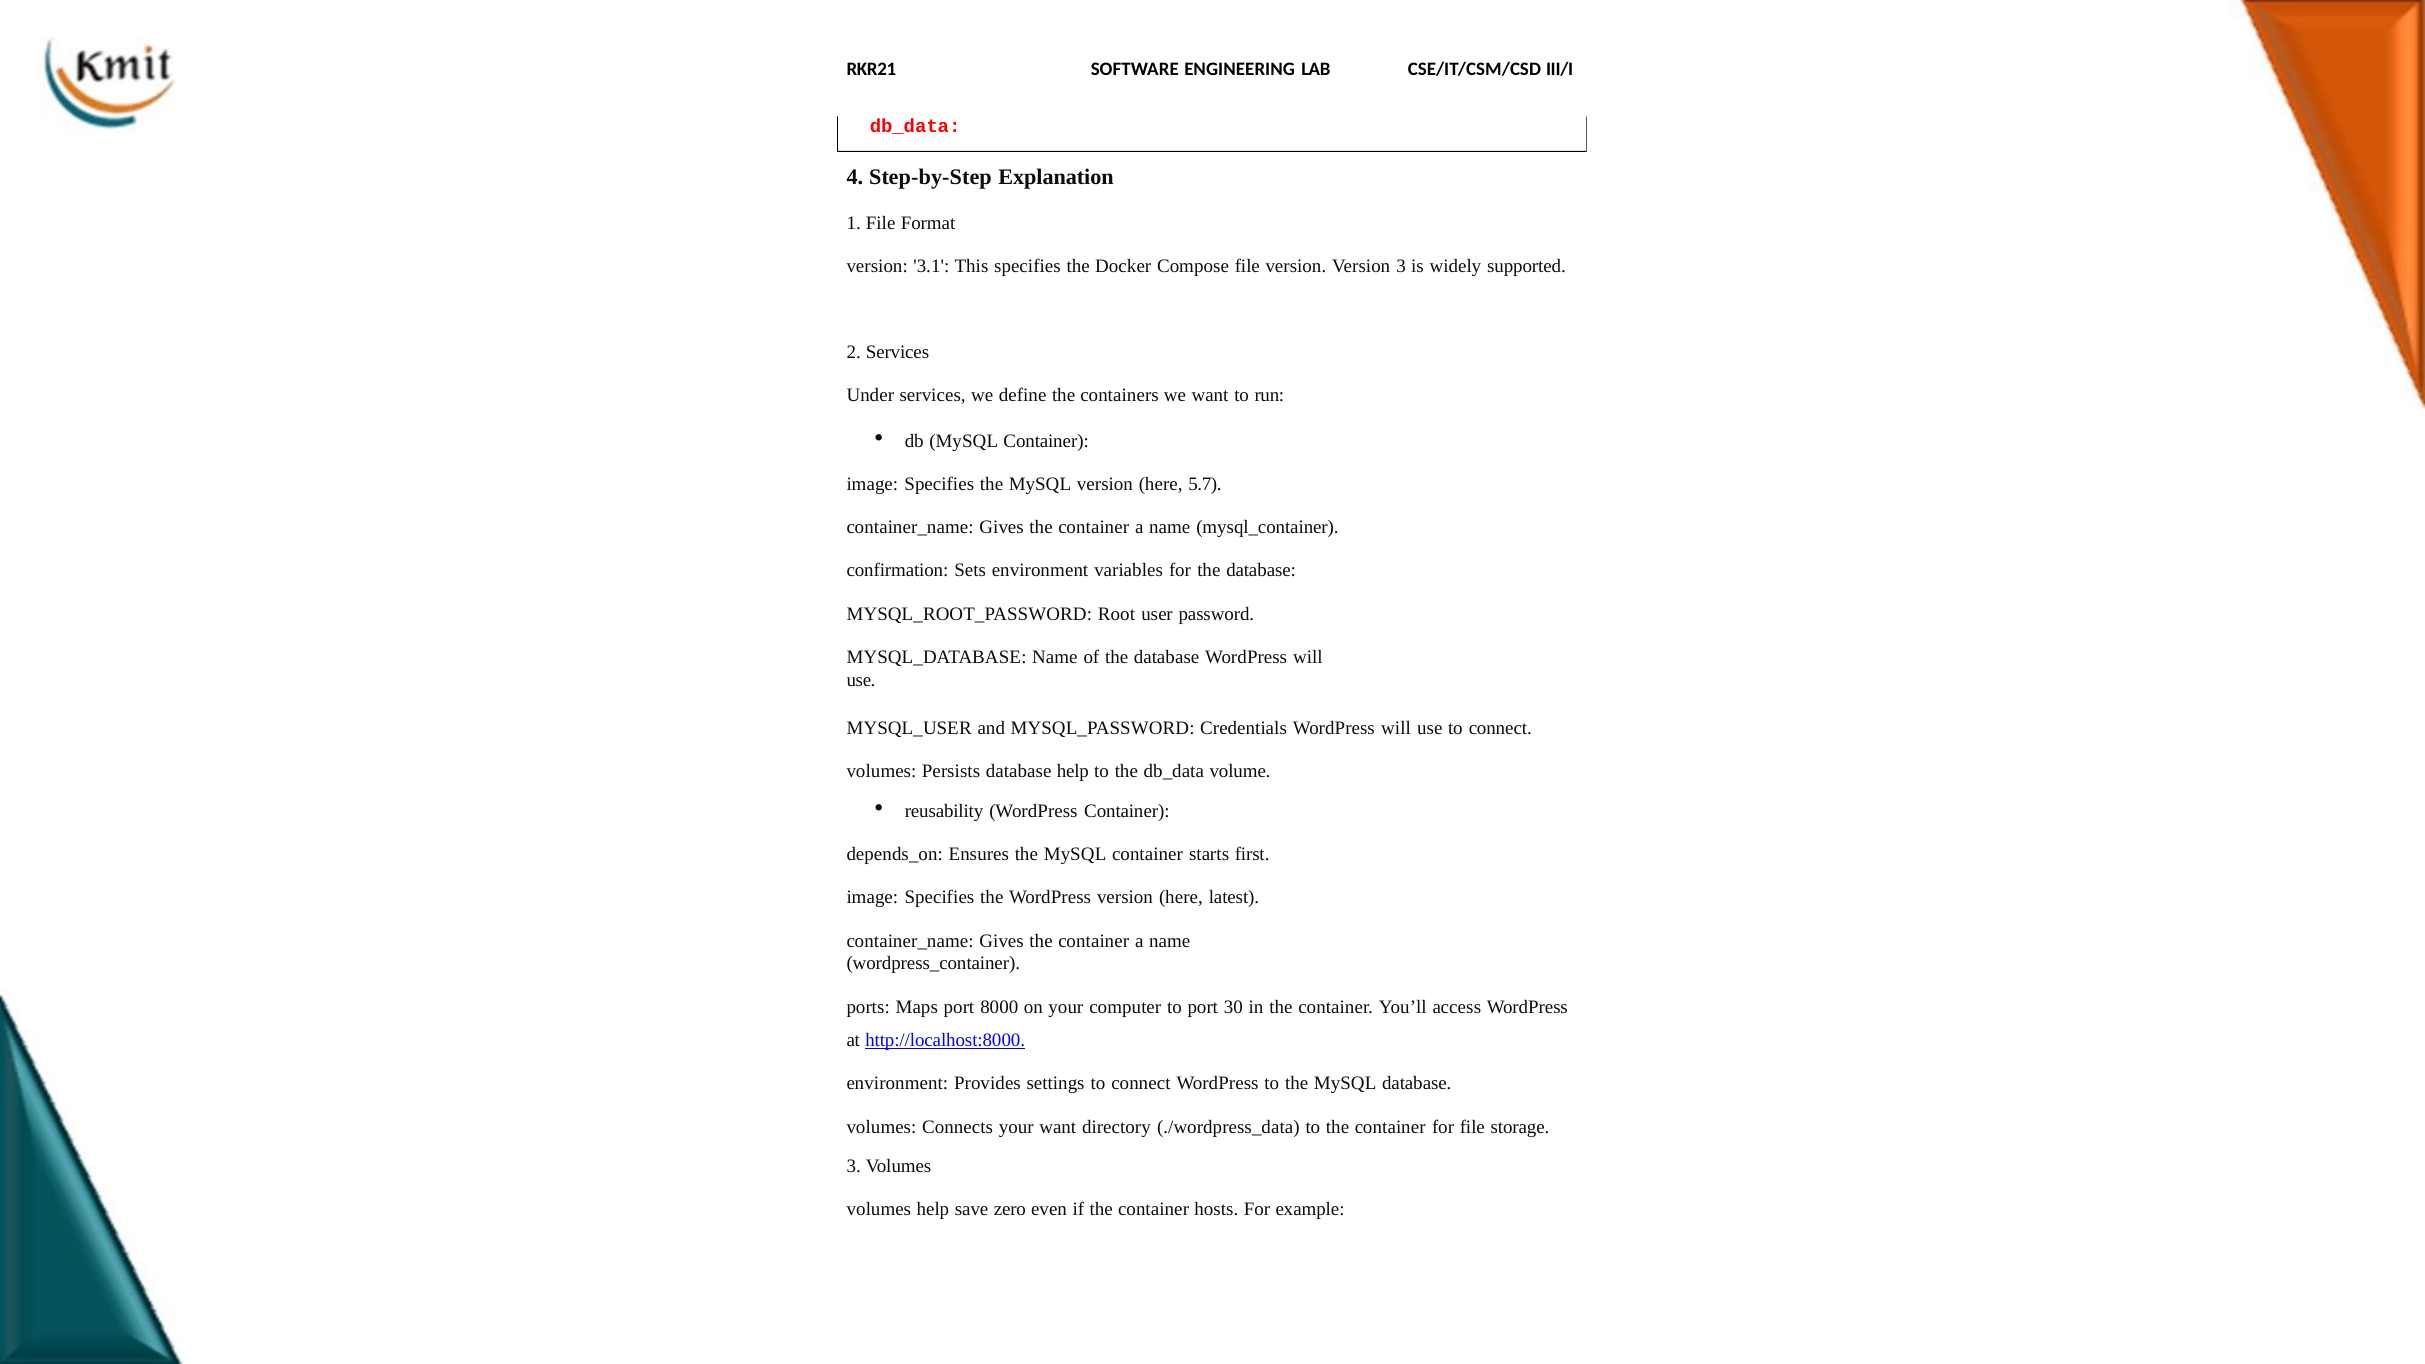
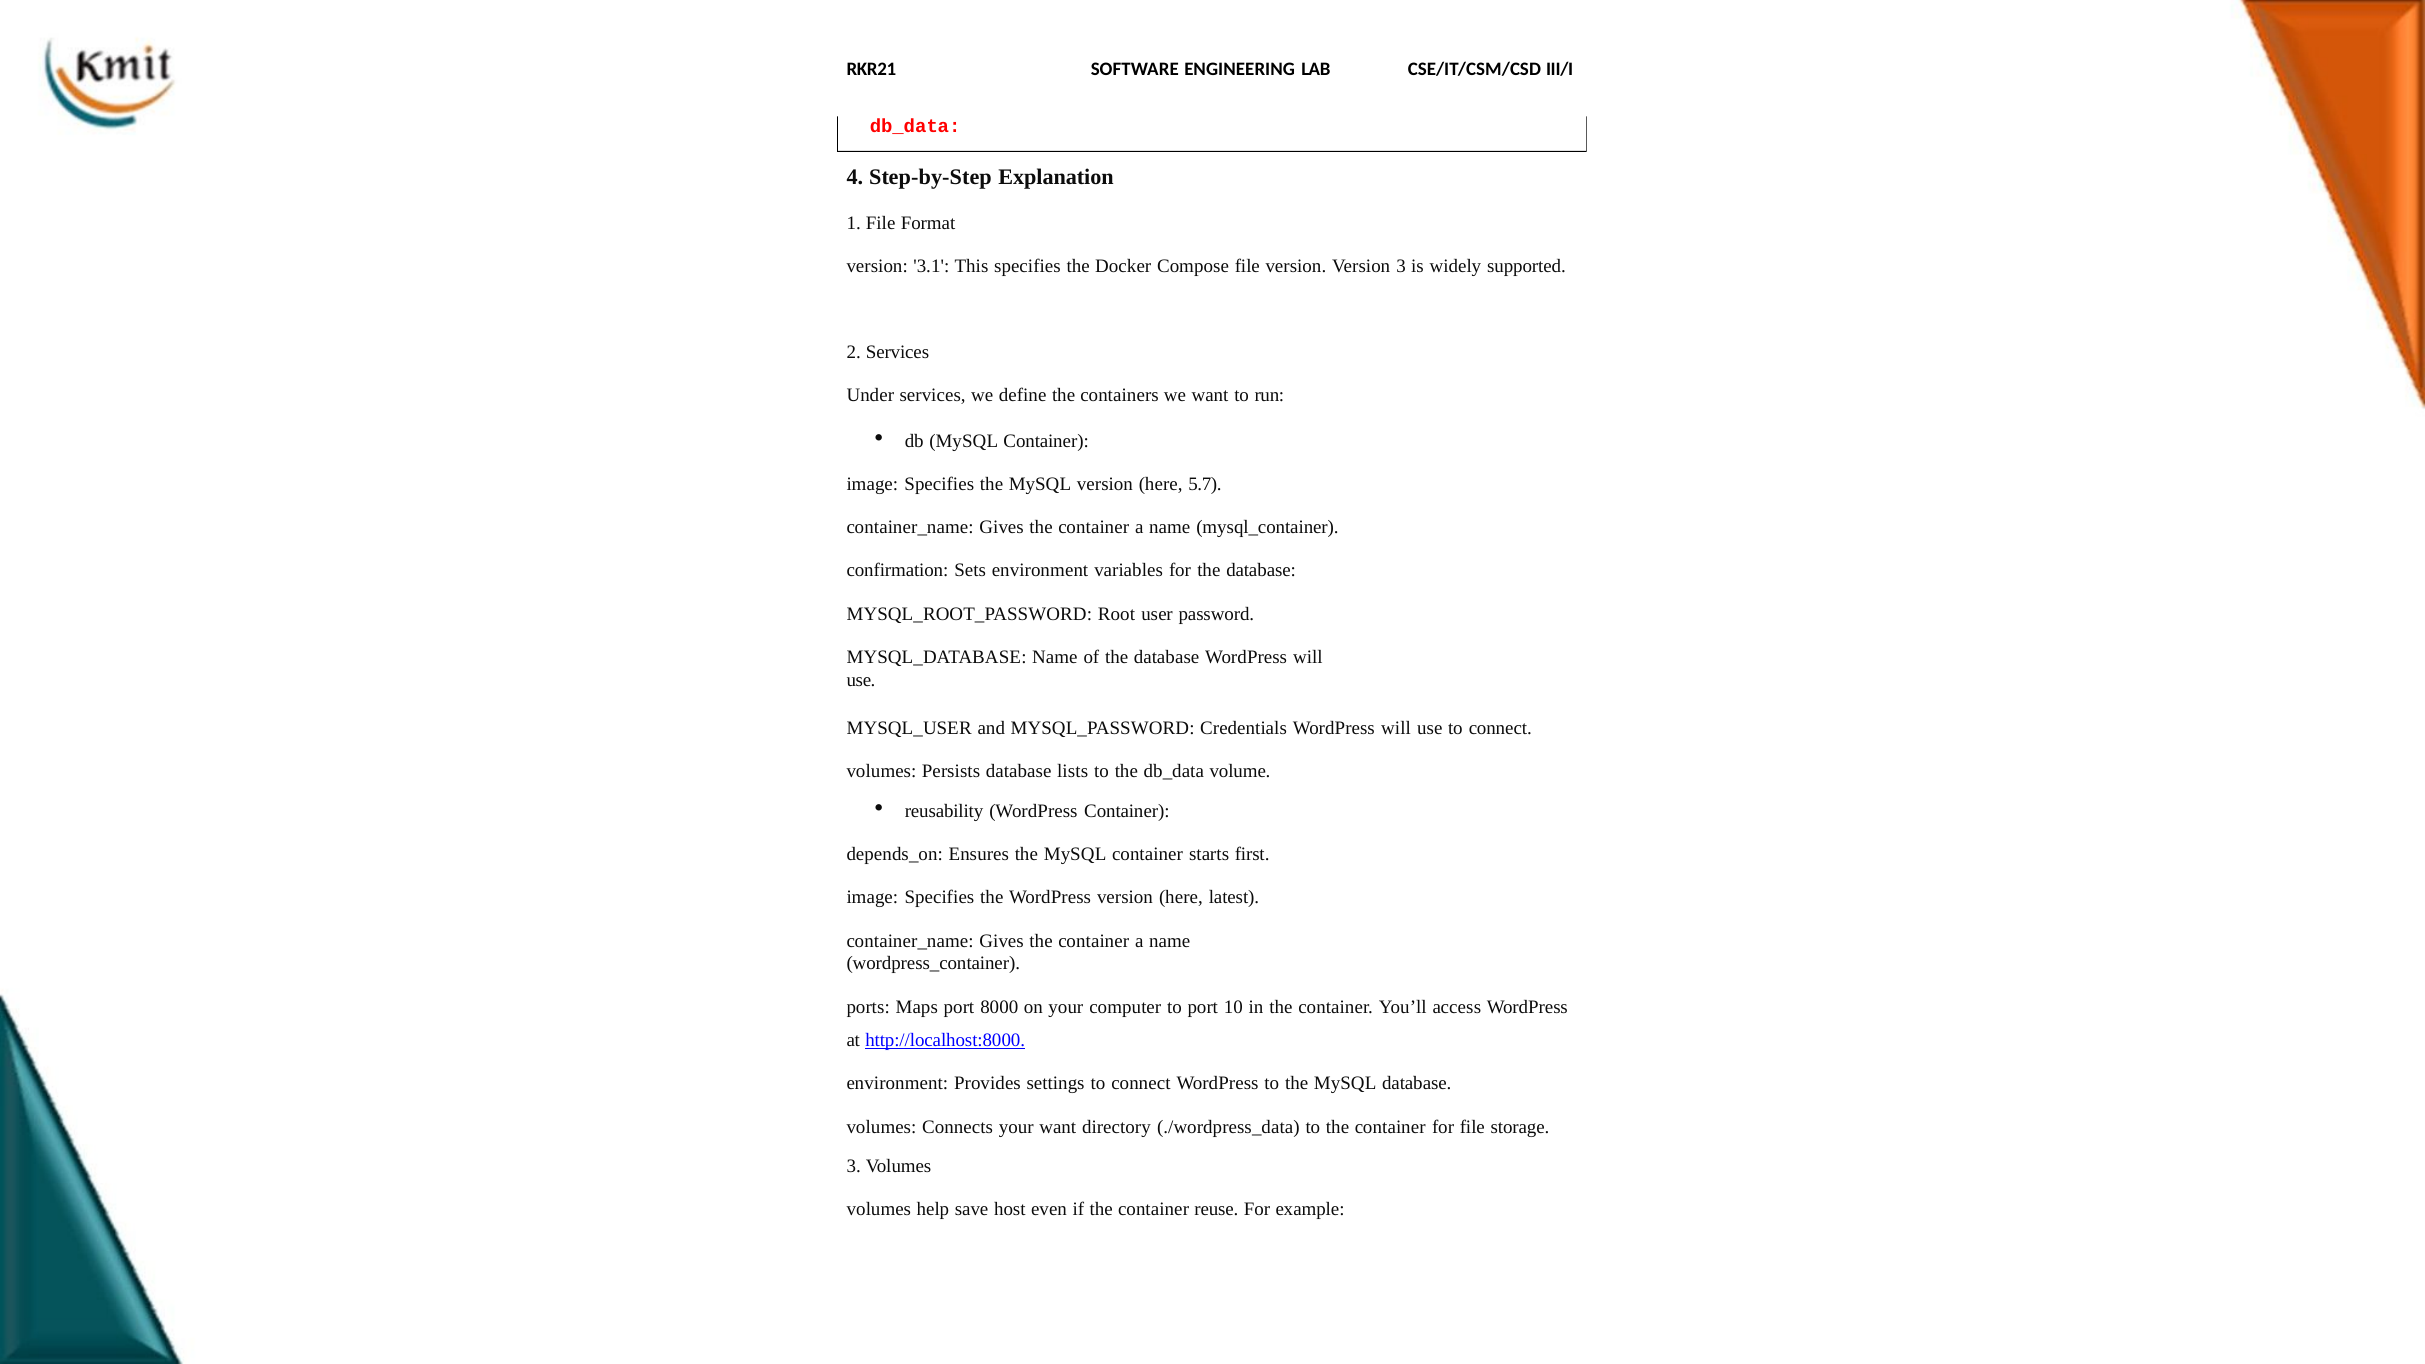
database help: help -> lists (1073, 771)
30: 30 -> 10 (1233, 1007)
zero: zero -> host (1010, 1210)
hosts: hosts -> reuse (1216, 1210)
